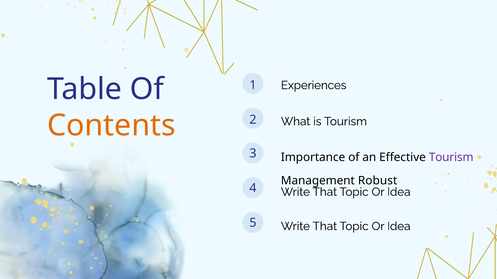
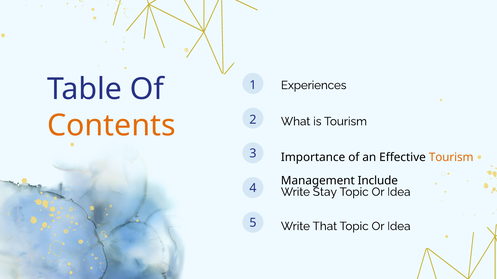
Tourism colour: purple -> orange (451, 158)
Robust: Robust -> Include (378, 181)
That: That -> Stay (325, 192)
